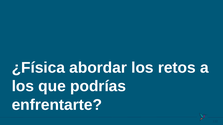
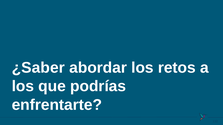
¿Física: ¿Física -> ¿Saber (38, 68)
